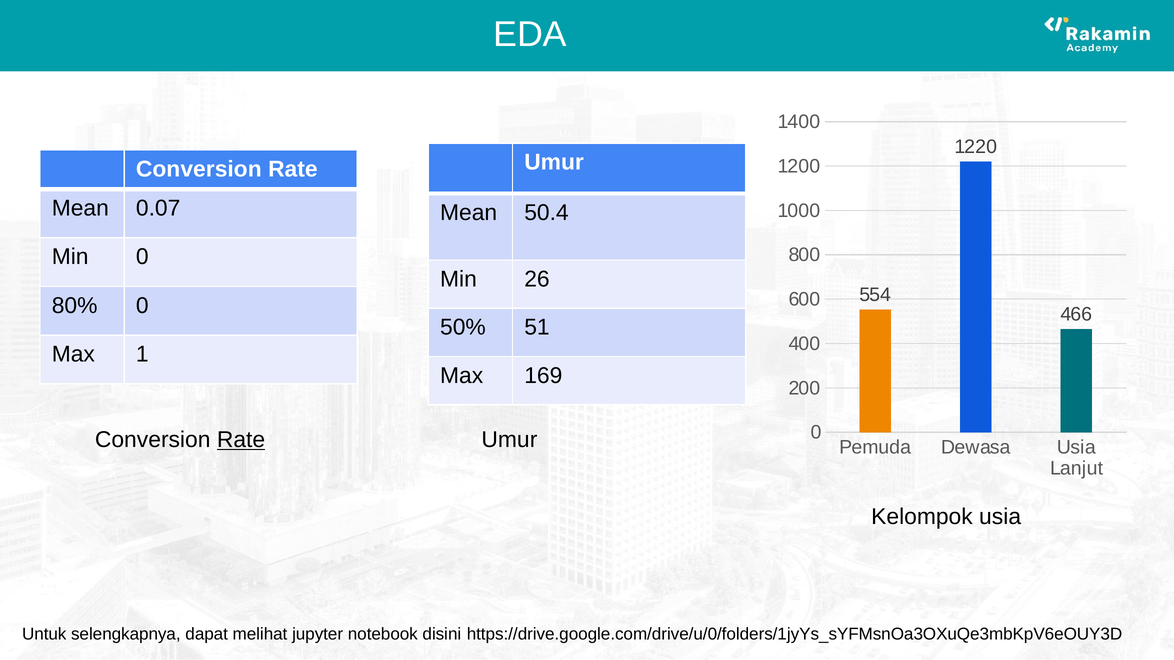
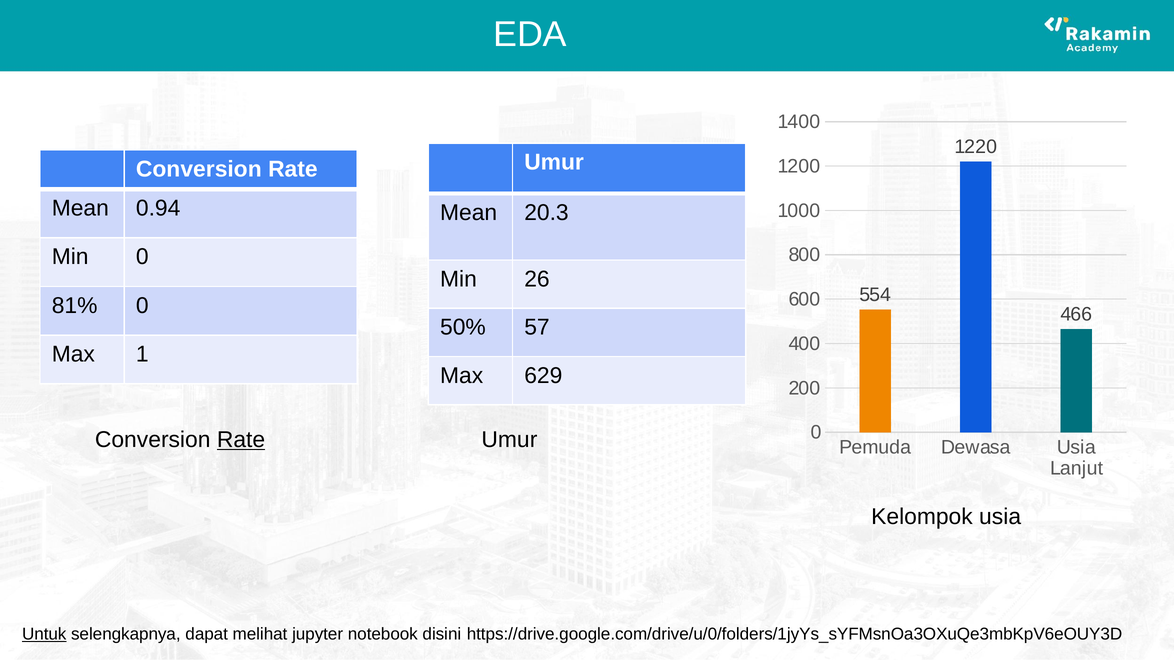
0.07: 0.07 -> 0.94 (158, 208)
50.4: 50.4 -> 20.3 (546, 213)
80%: 80% -> 81% (75, 306)
51: 51 -> 57 (537, 328)
169: 169 -> 629 (543, 376)
Untuk underline: none -> present (44, 635)
